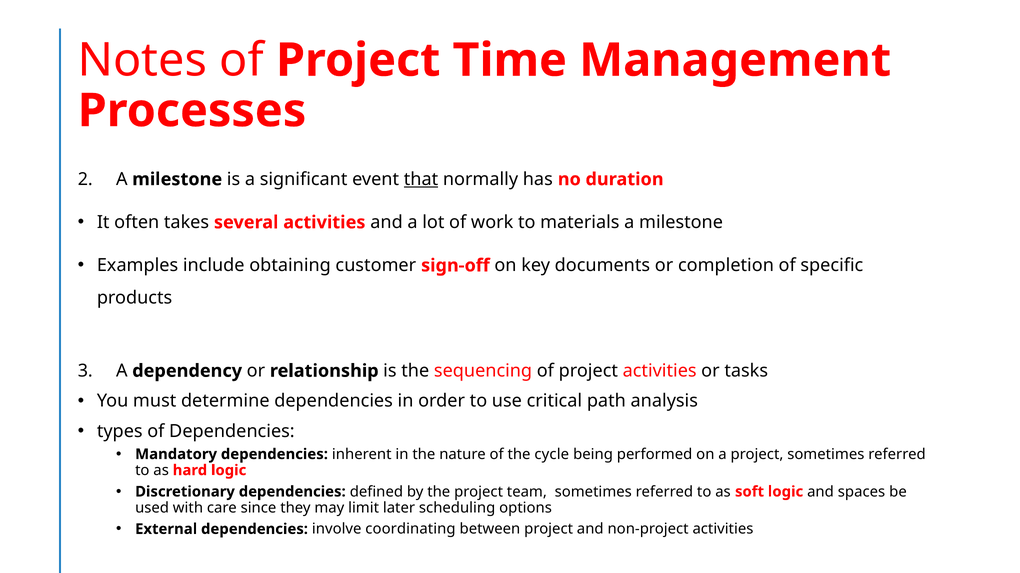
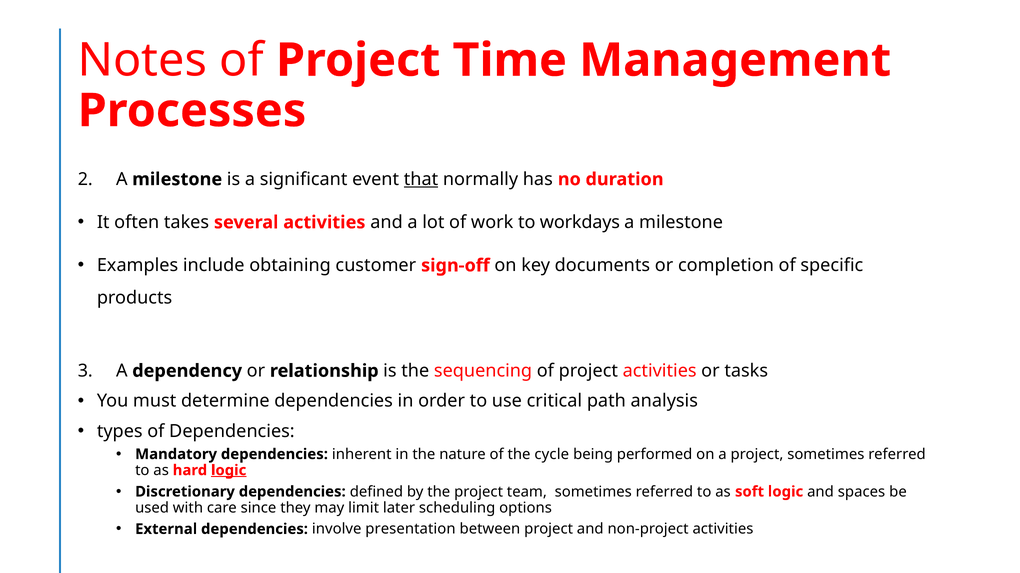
materials: materials -> workdays (580, 223)
logic underline: none -> present (229, 471)
coordinating: coordinating -> presentation (410, 530)
